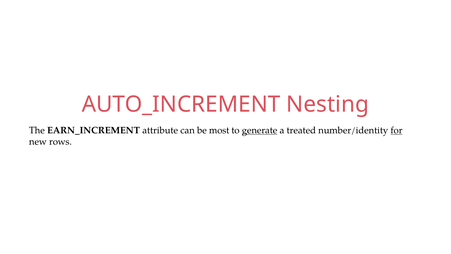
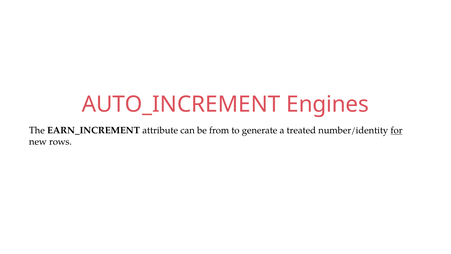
Nesting: Nesting -> Engines (328, 104)
most: most -> from (219, 130)
generate underline: present -> none (260, 130)
